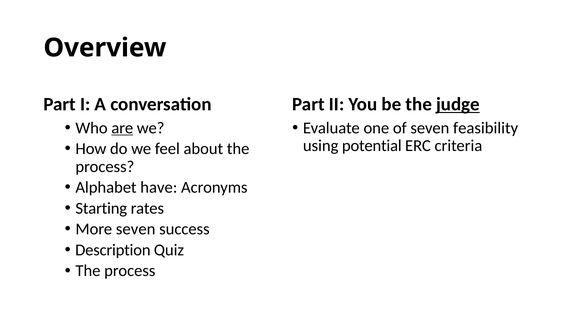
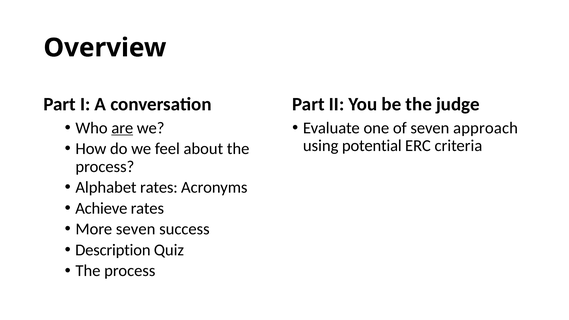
judge underline: present -> none (458, 104)
feasibility: feasibility -> approach (486, 128)
Alphabet have: have -> rates (159, 187)
Starting: Starting -> Achieve (101, 208)
